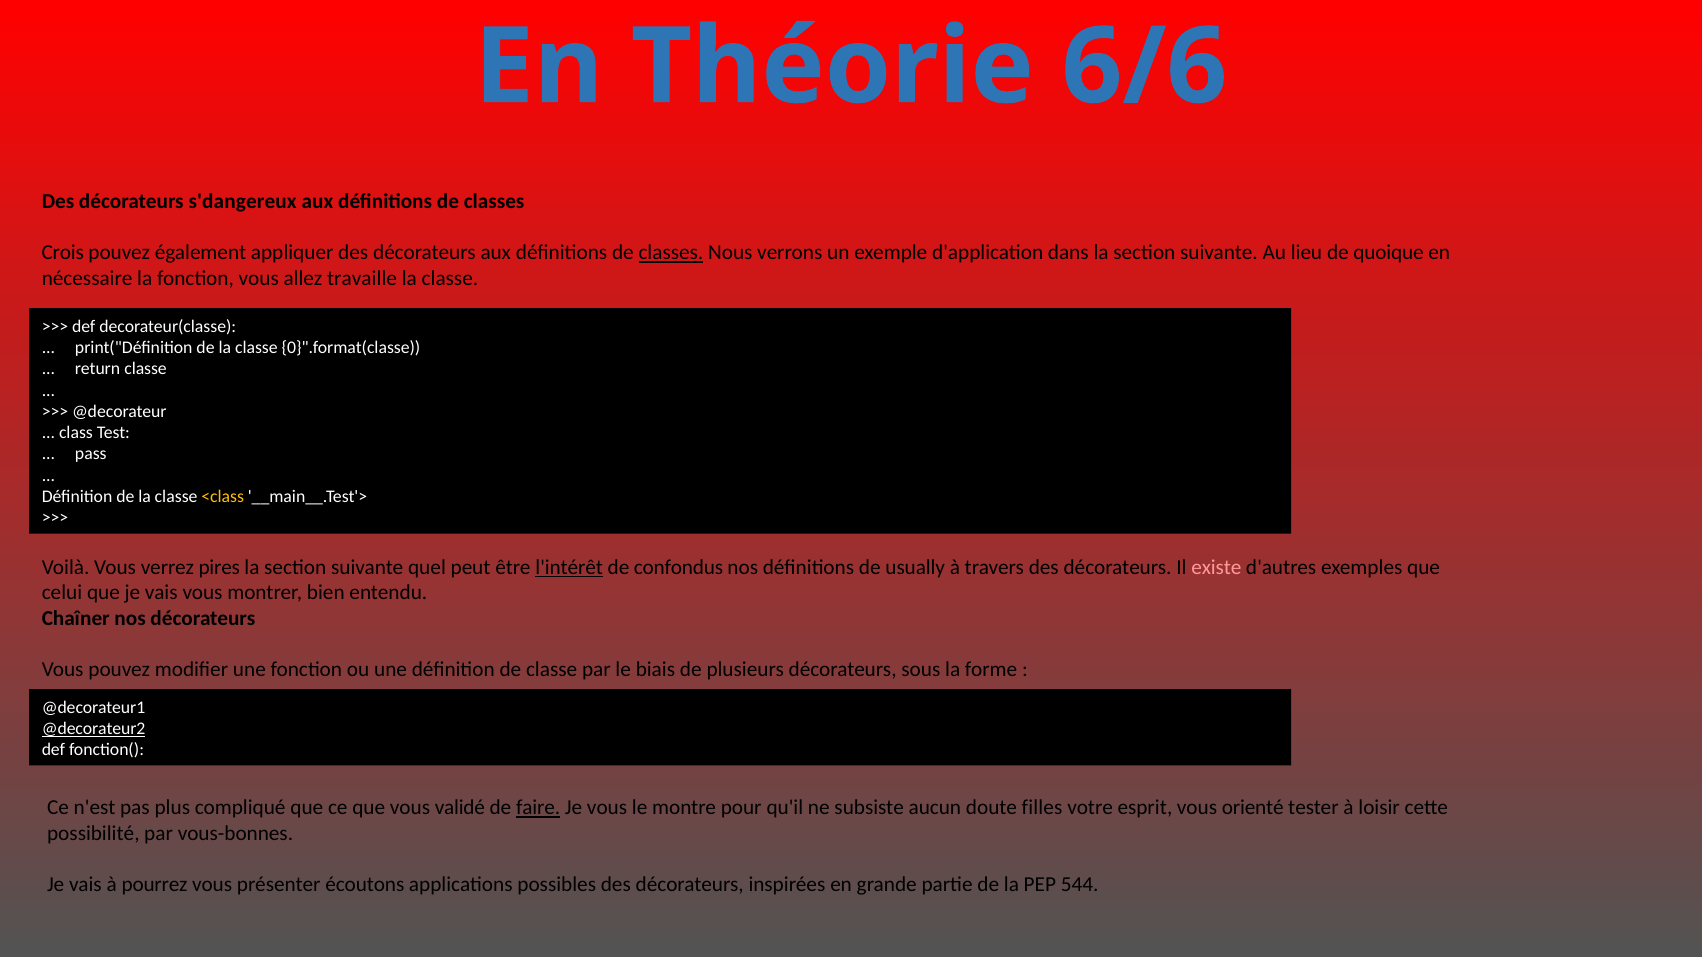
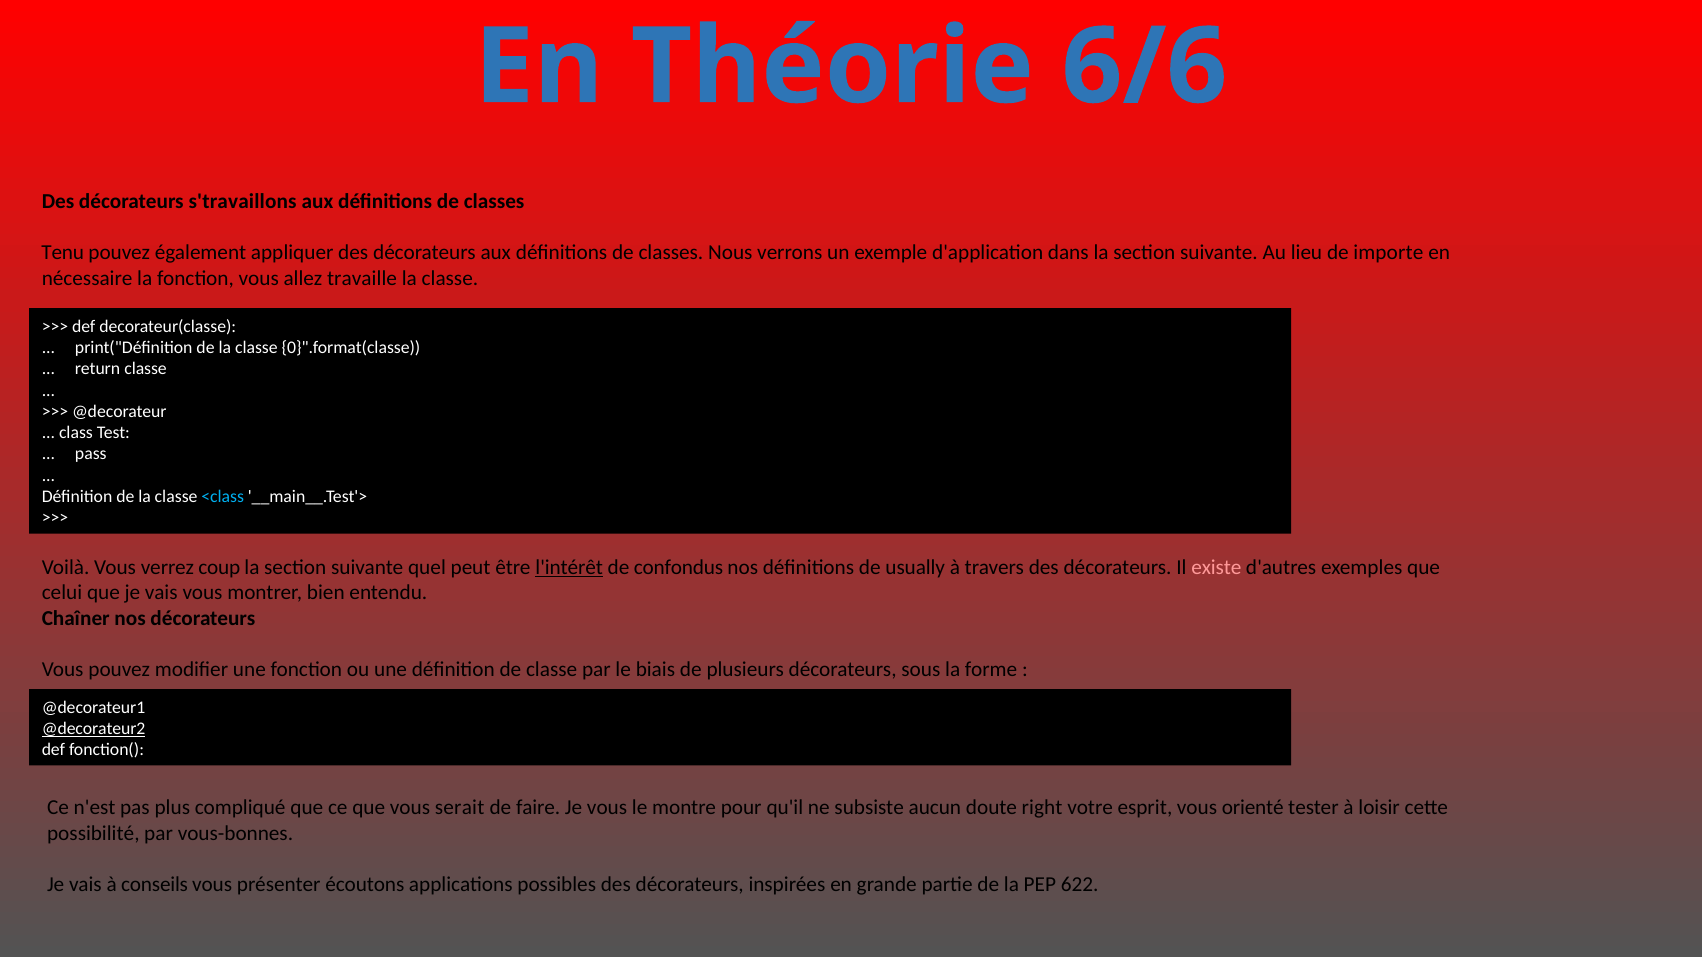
s'dangereux: s'dangereux -> s'travaillons (243, 202)
Crois: Crois -> Tenu (63, 253)
classes underline: present -> none (671, 253)
quoique: quoique -> importe (1388, 253)
<class colour: yellow -> light blue (223, 497)
pires: pires -> coup (219, 567)
validé: validé -> serait (460, 808)
faire underline: present -> none (538, 808)
filles: filles -> right (1042, 808)
pourrez: pourrez -> conseils (155, 885)
544: 544 -> 622 (1080, 885)
